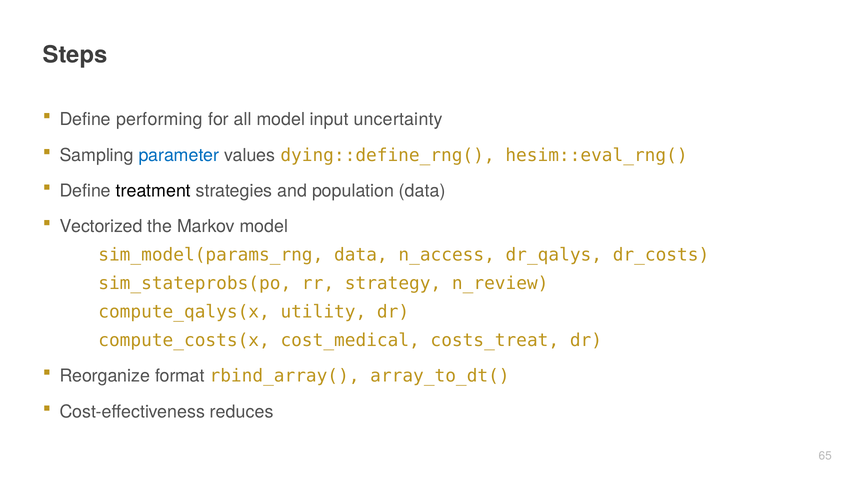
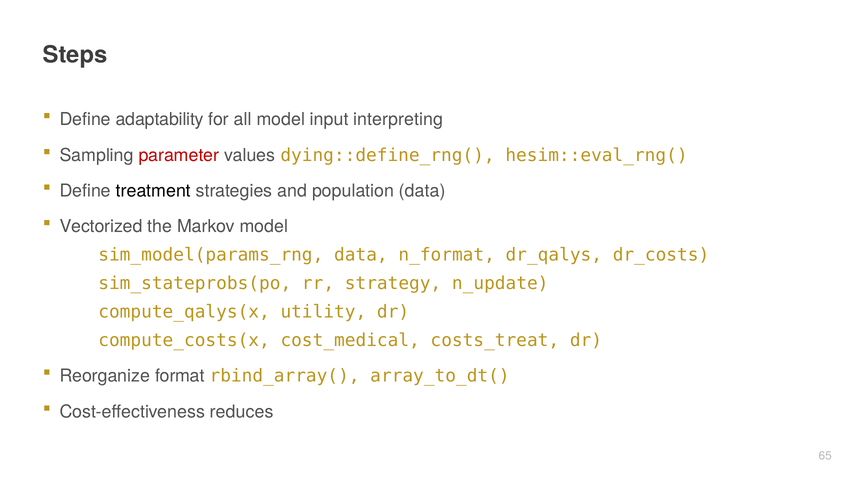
performing: performing -> adaptability (160, 120)
uncertainty: uncertainty -> interpreting (398, 120)
parameter colour: blue -> red (179, 155)
n_access: n_access -> n_format (447, 255)
n_review: n_review -> n_update (500, 283)
